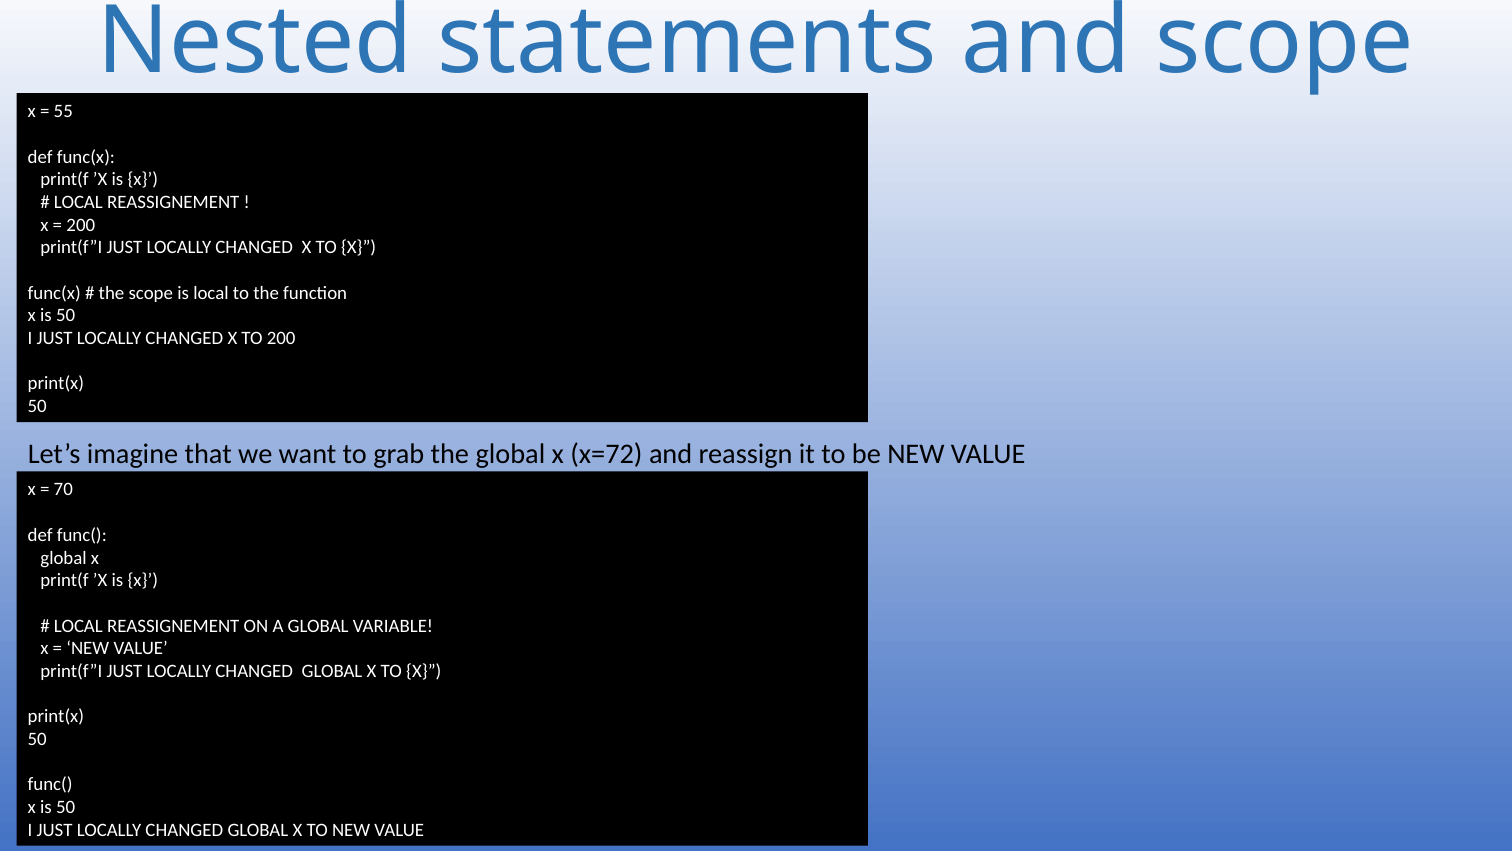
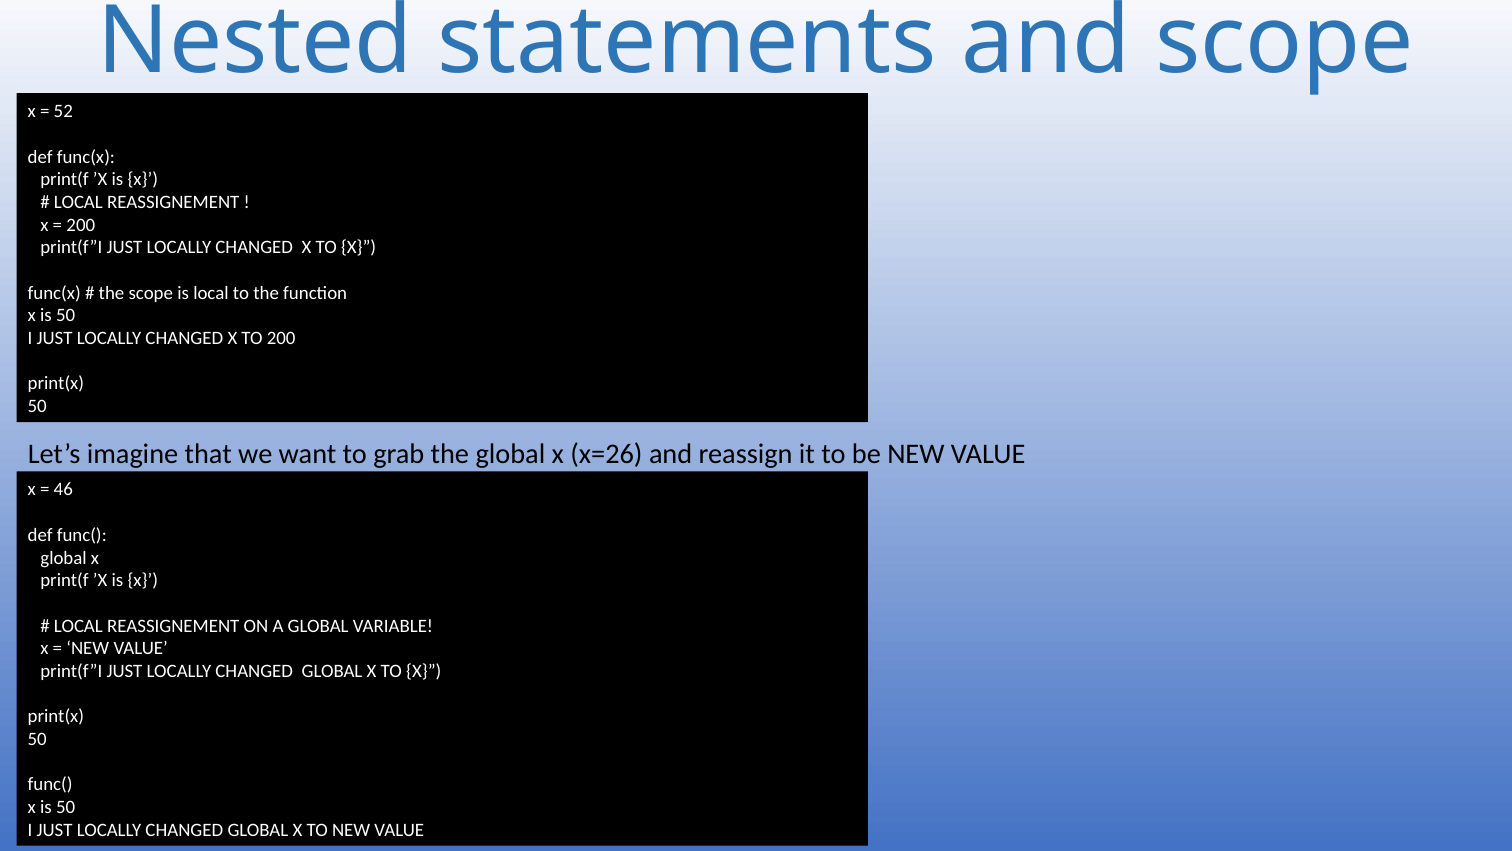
55: 55 -> 52 (63, 111)
x=72: x=72 -> x=26 (606, 454)
70: 70 -> 46 (63, 489)
